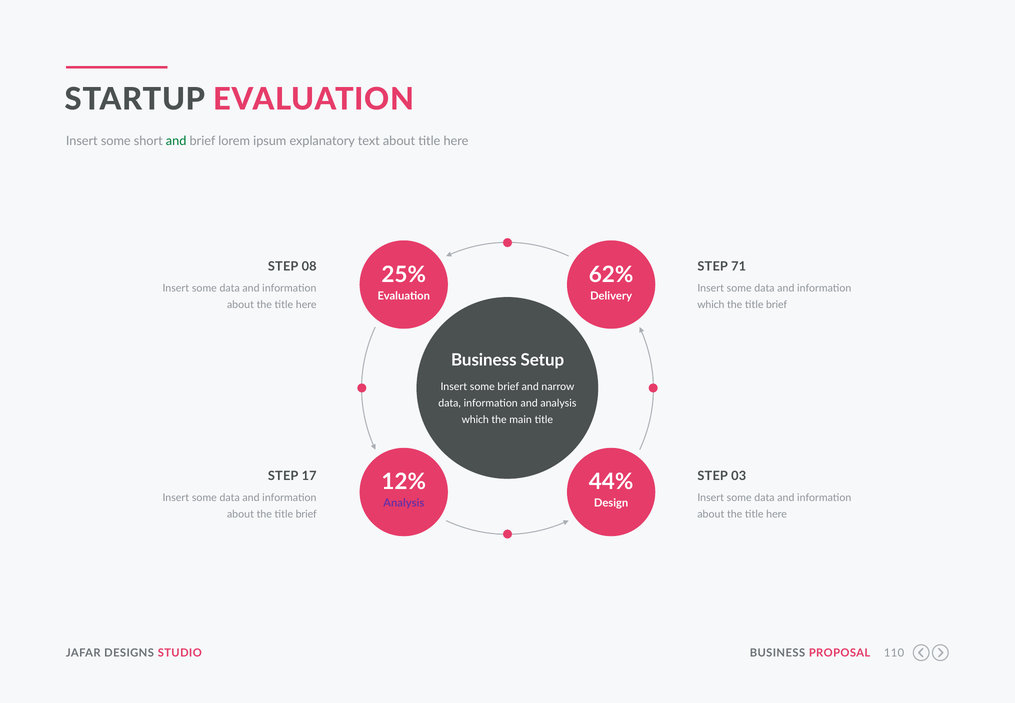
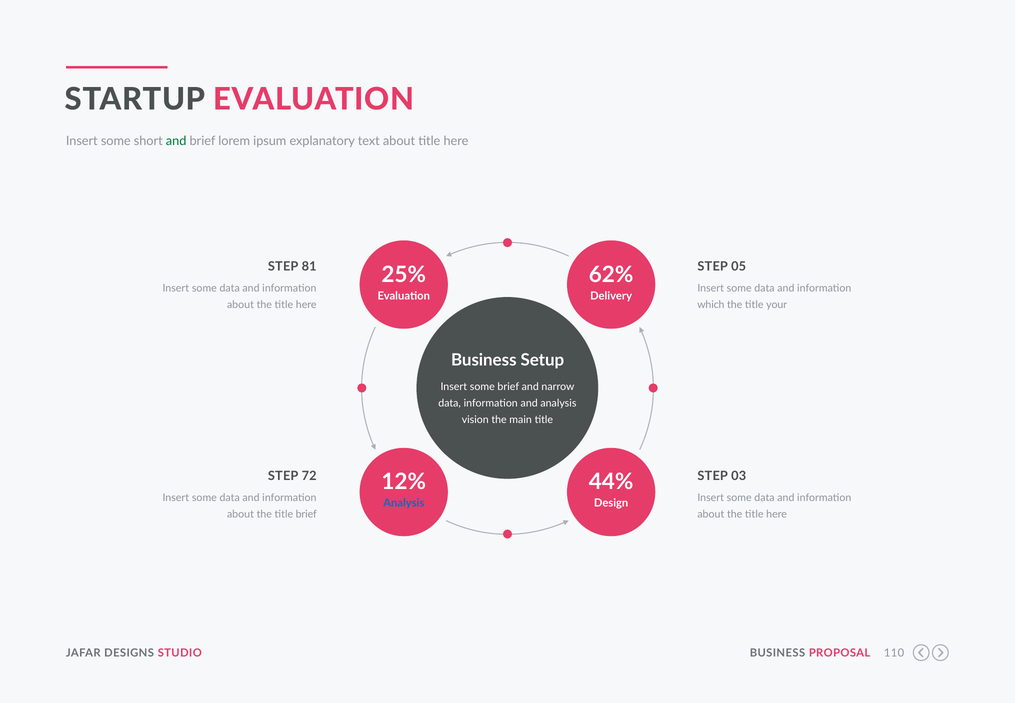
08: 08 -> 81 (309, 266)
71: 71 -> 05 (739, 266)
brief: brief -> your (777, 305)
which: which -> vision (475, 419)
17: 17 -> 72 (309, 476)
Analysis colour: purple -> blue (404, 503)
